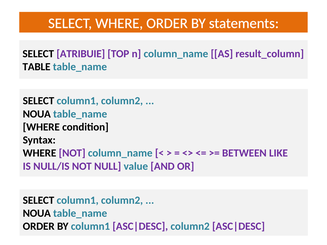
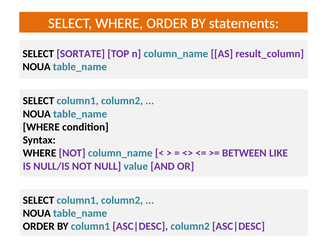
ATRIBUIE: ATRIBUIE -> SORTATE (81, 54)
TABLE: TABLE -> NOUA (37, 67)
